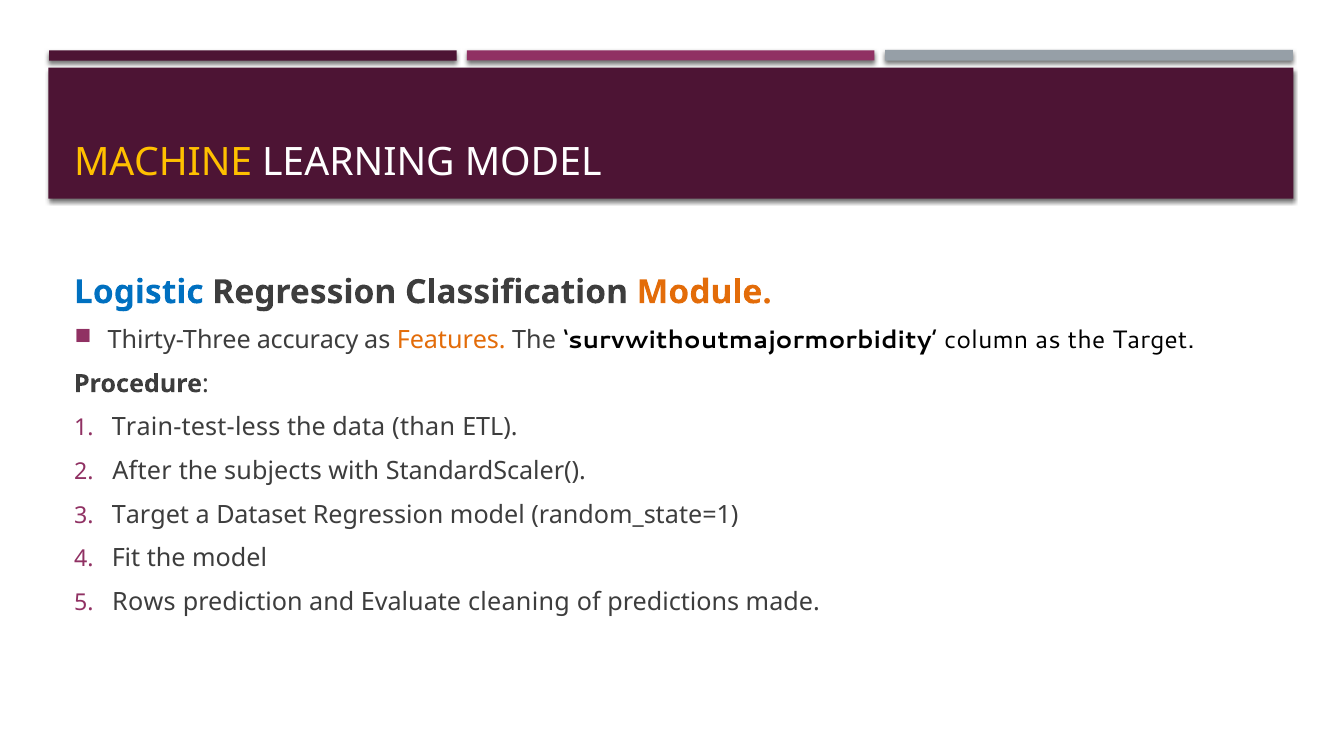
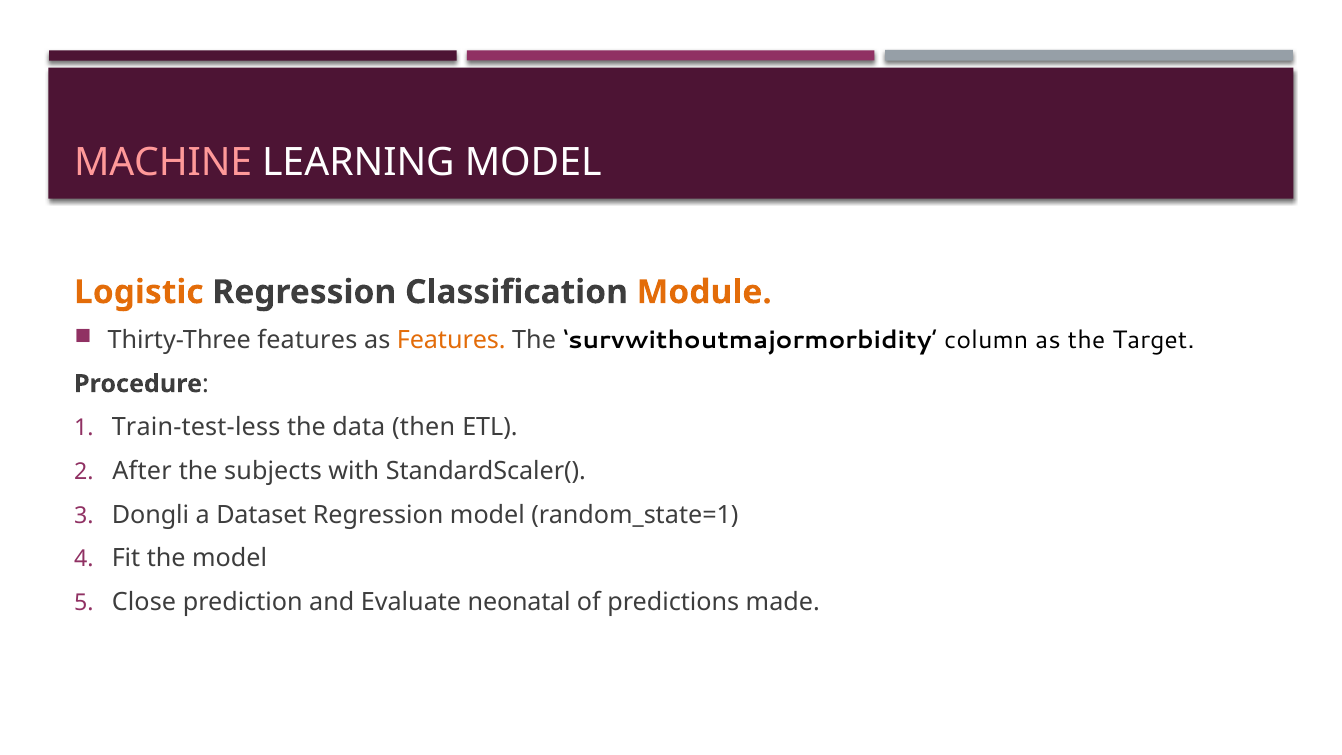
MACHINE colour: yellow -> pink (163, 163)
Logistic colour: blue -> orange (139, 292)
Thirty-Three accuracy: accuracy -> features (307, 340)
than: than -> then (424, 427)
Target: Target -> Dongli (150, 515)
Rows: Rows -> Close (144, 602)
cleaning: cleaning -> neonatal (519, 602)
